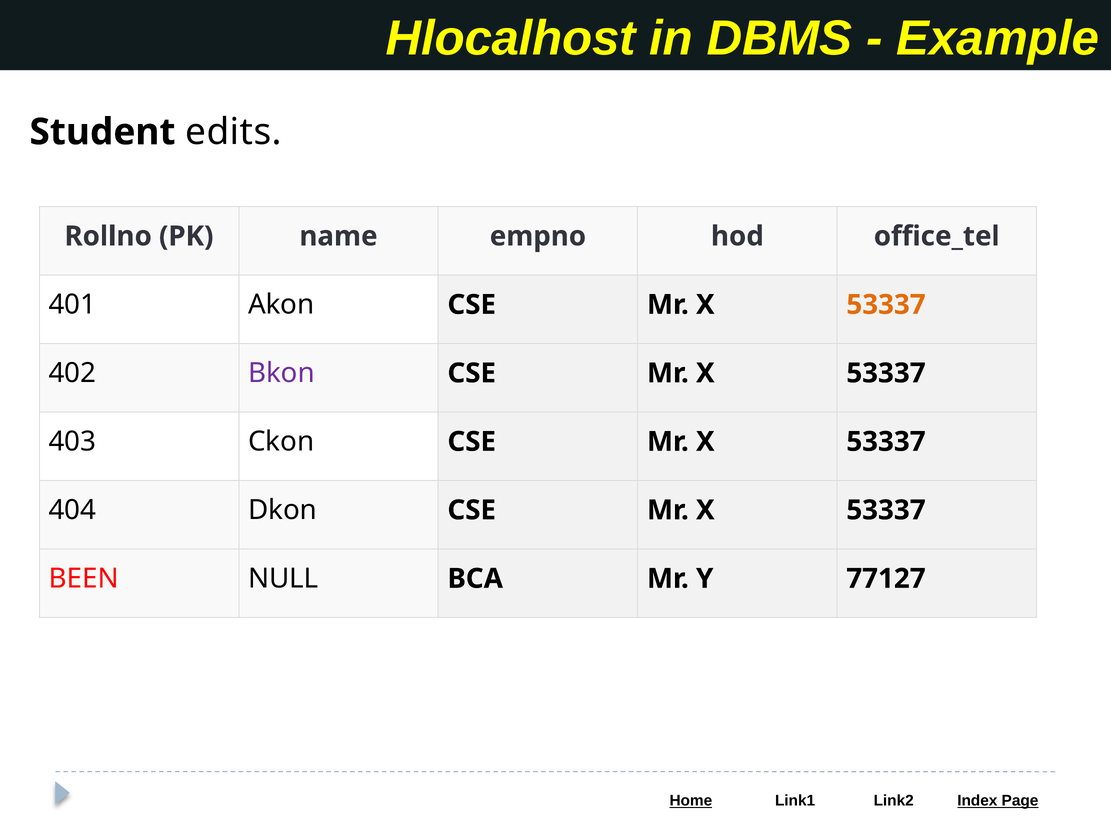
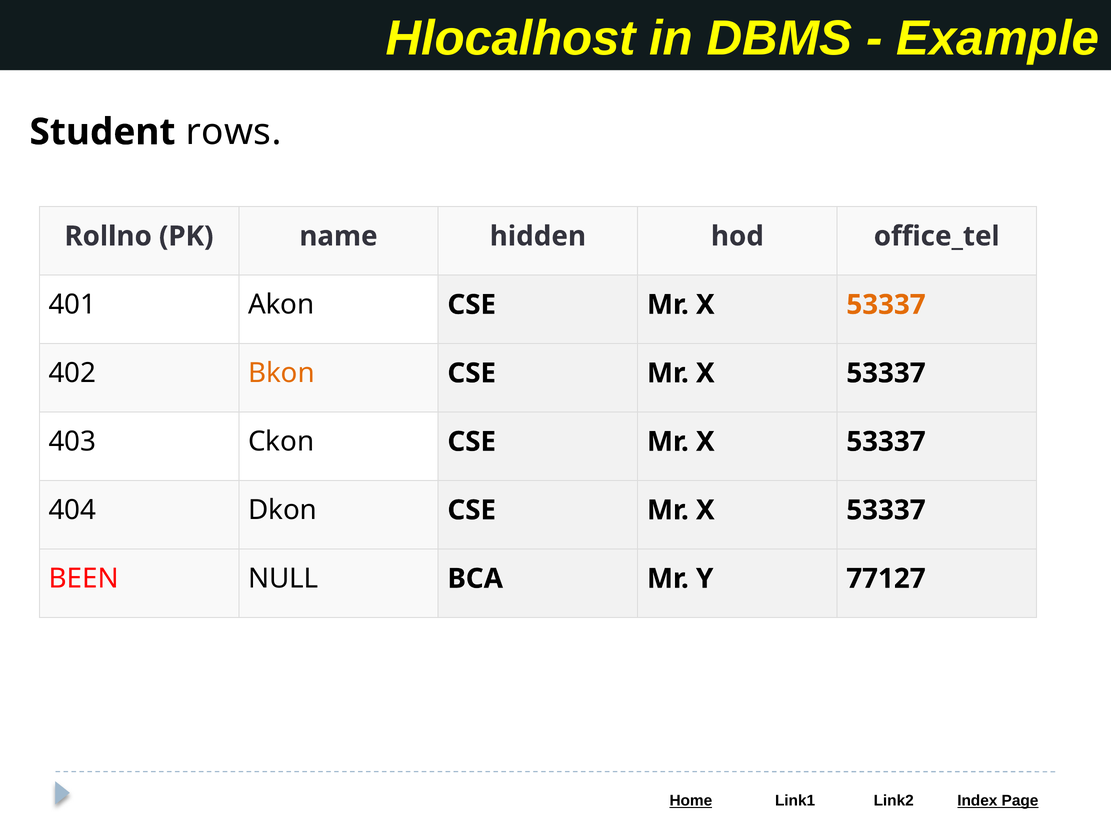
edits: edits -> rows (234, 132)
empno: empno -> hidden (538, 236)
Bkon colour: purple -> orange (281, 373)
